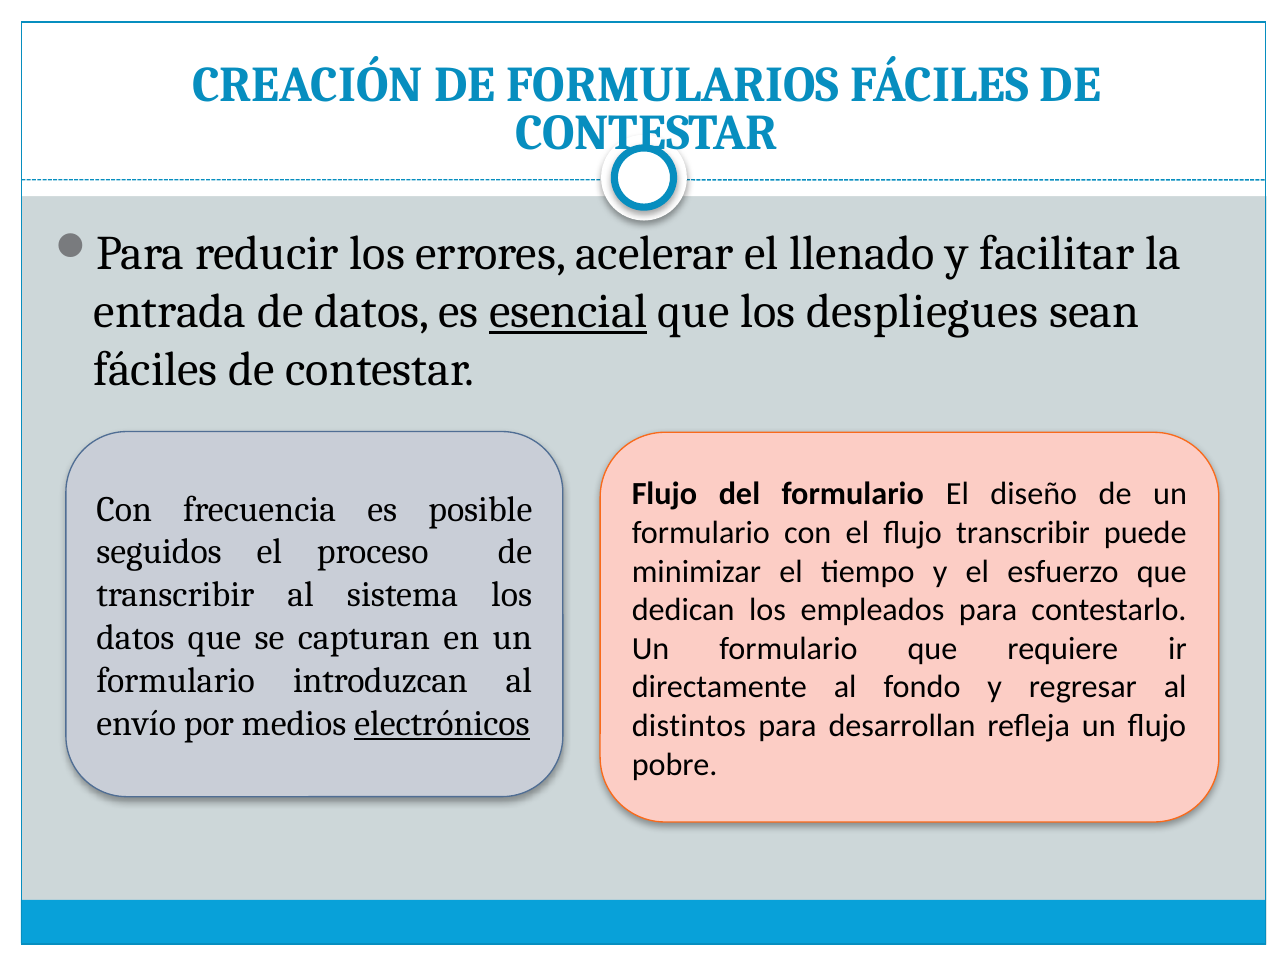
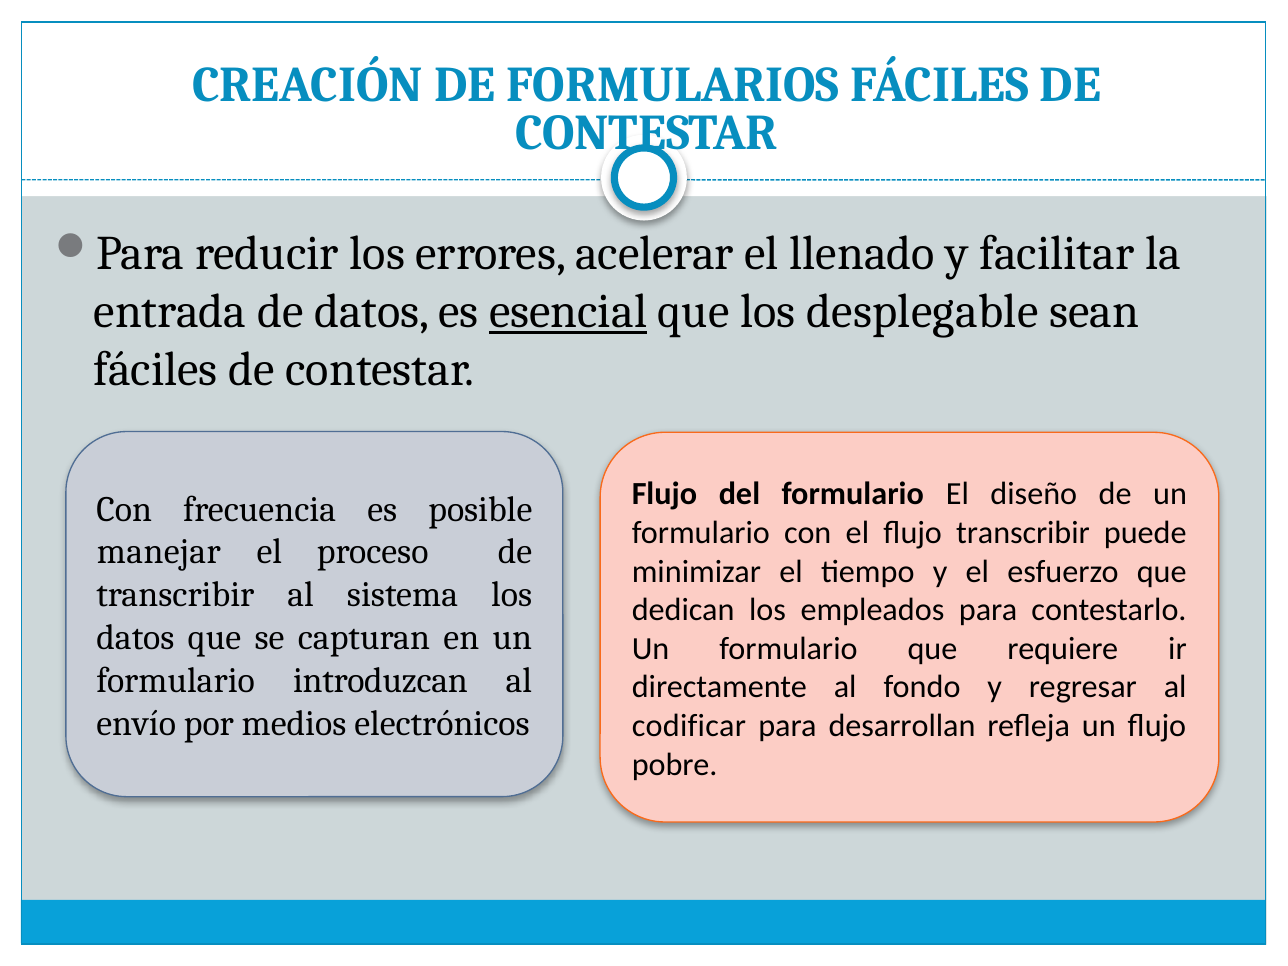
despliegues: despliegues -> desplegable (922, 312)
seguidos: seguidos -> manejar (159, 552)
electrónicos underline: present -> none (442, 724)
distintos: distintos -> codificar (689, 726)
